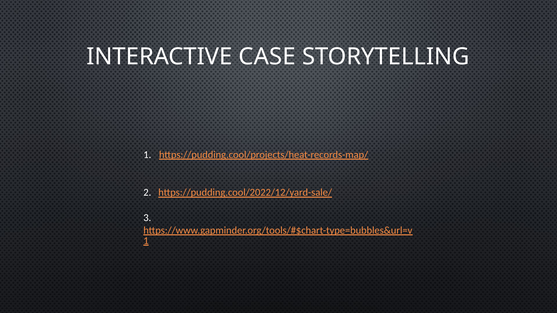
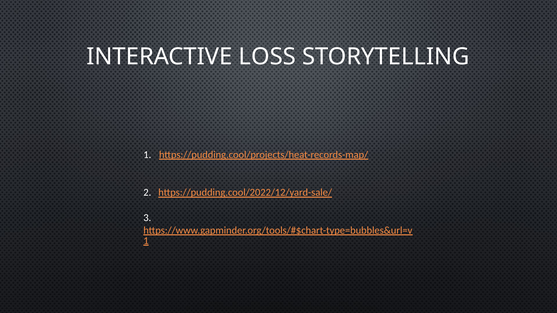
CASE: CASE -> LOSS (267, 57)
